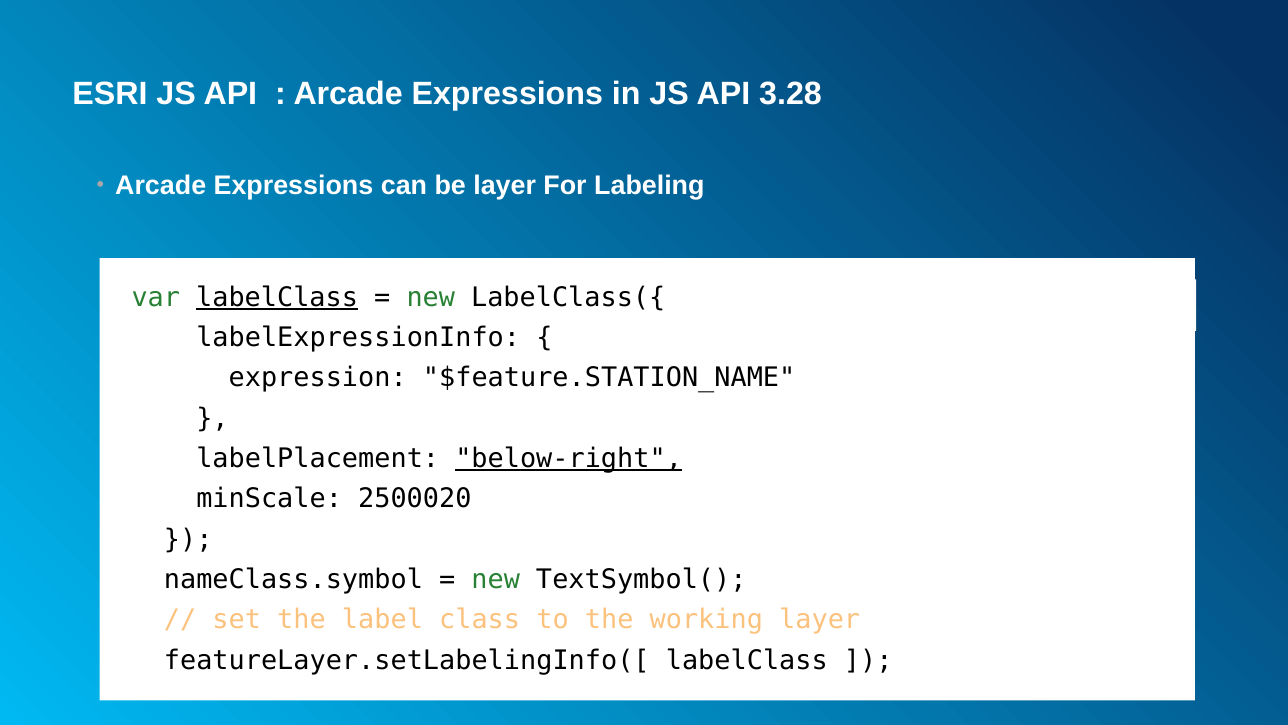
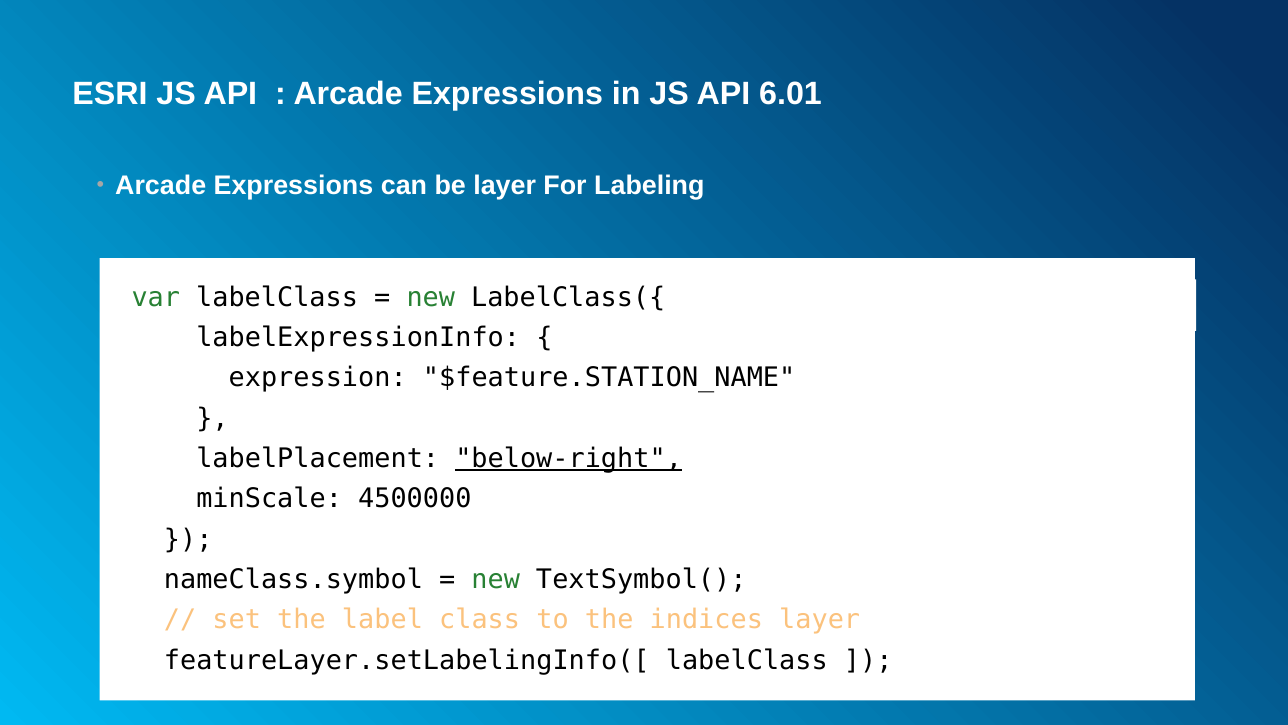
3.28: 3.28 -> 6.01 (791, 94)
labelClass underline: present -> none (277, 297)
2500020: 2500020 -> 4500000 (415, 499)
working: working -> indices (706, 619)
